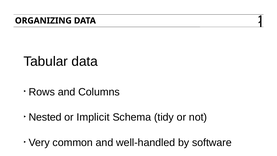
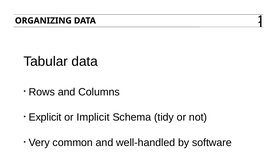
Nested: Nested -> Explicit (45, 117)
